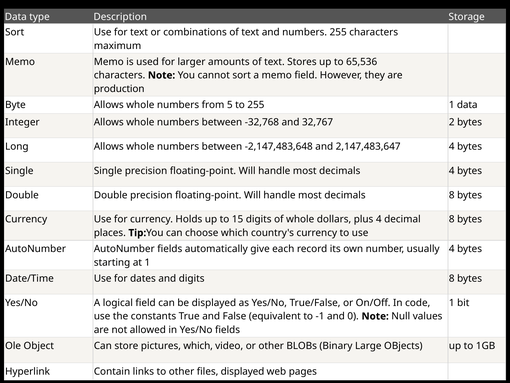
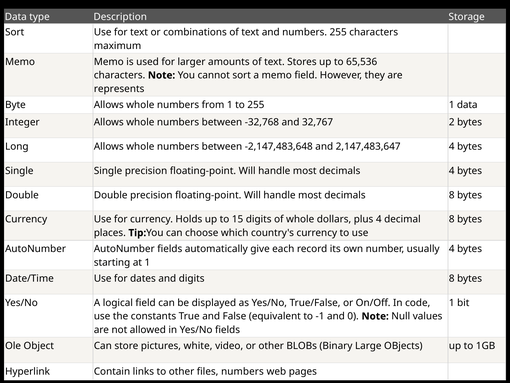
production: production -> represents (119, 89)
from 5: 5 -> 1 (230, 105)
pictures which: which -> white (198, 345)
files displayed: displayed -> numbers (242, 371)
